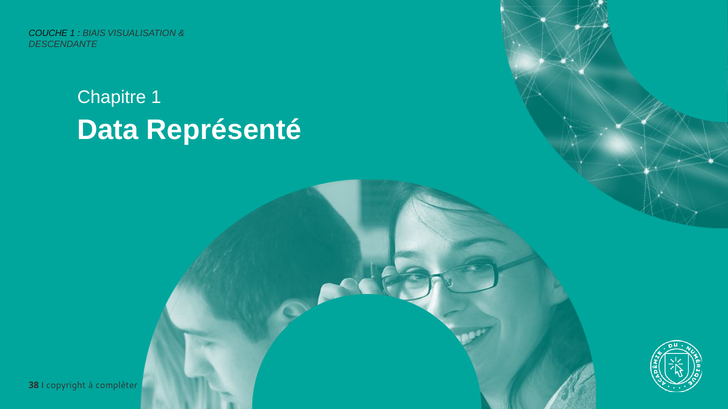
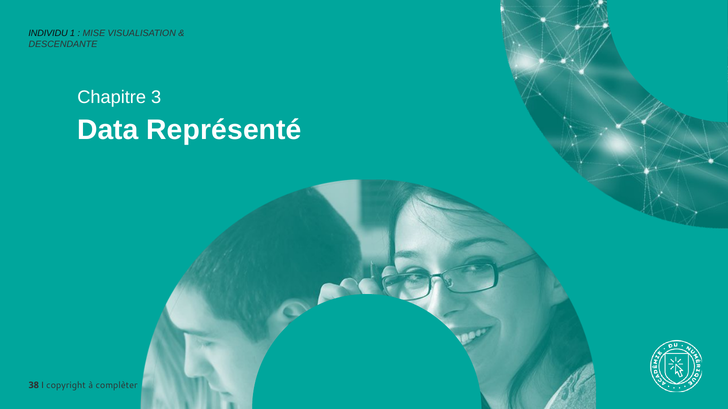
COUCHE: COUCHE -> INDIVIDU (48, 33)
BIAIS: BIAIS -> MISE (94, 33)
Chapitre 1: 1 -> 3 (156, 97)
